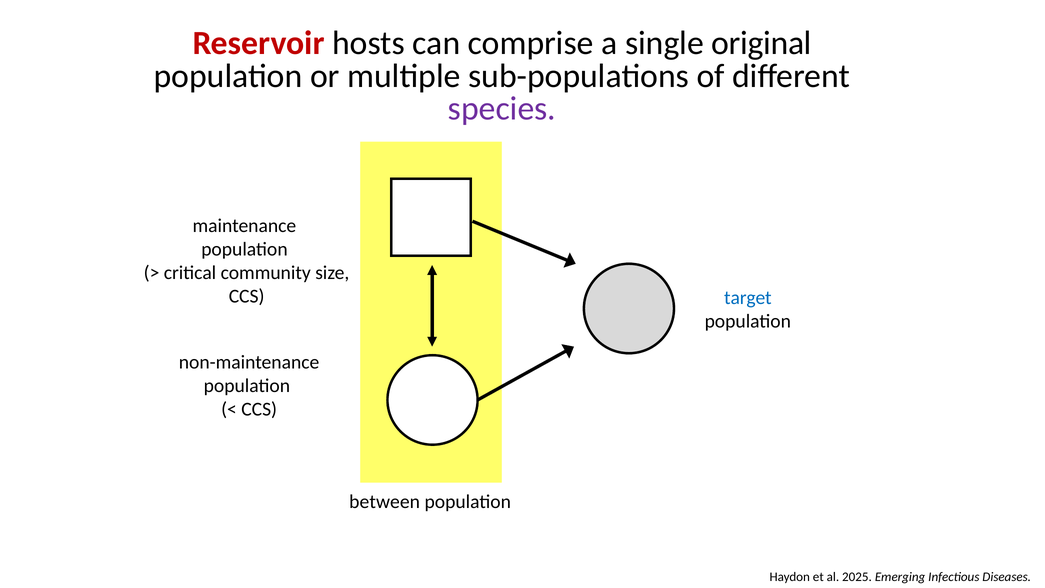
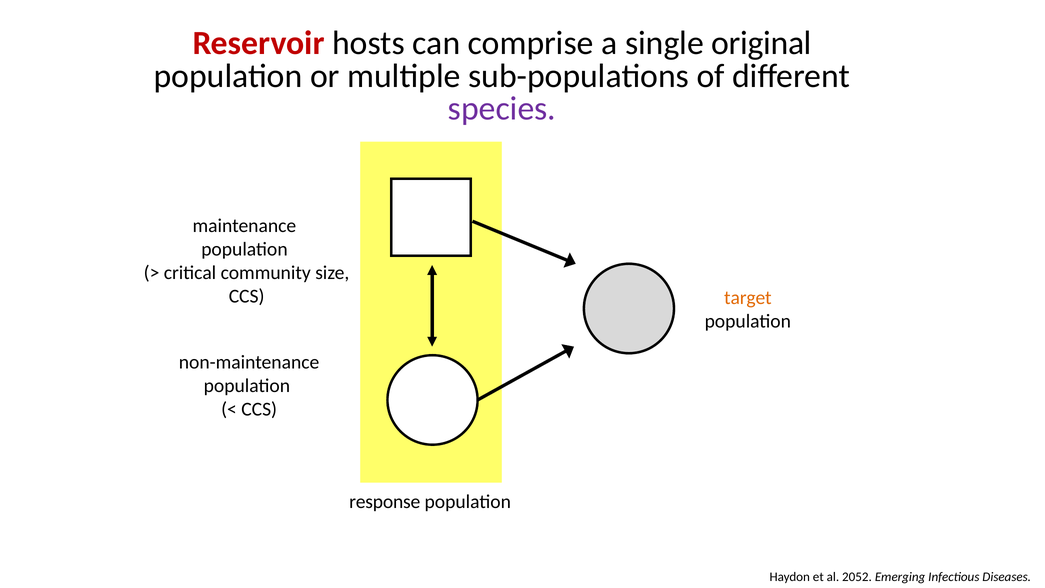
target colour: blue -> orange (748, 298)
between: between -> response (385, 502)
2025: 2025 -> 2052 (857, 577)
